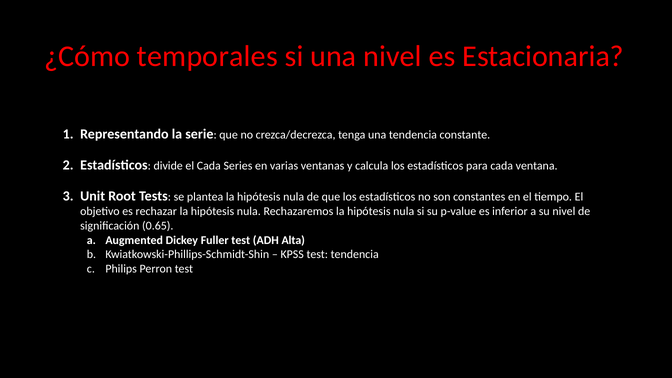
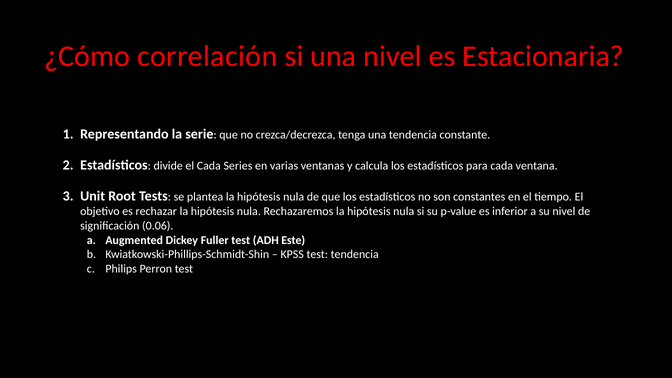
temporales: temporales -> correlación (207, 56)
0.65: 0.65 -> 0.06 (158, 226)
Alta: Alta -> Este (293, 240)
